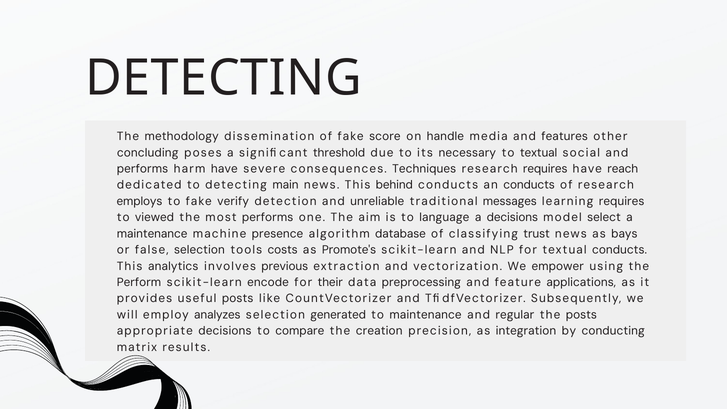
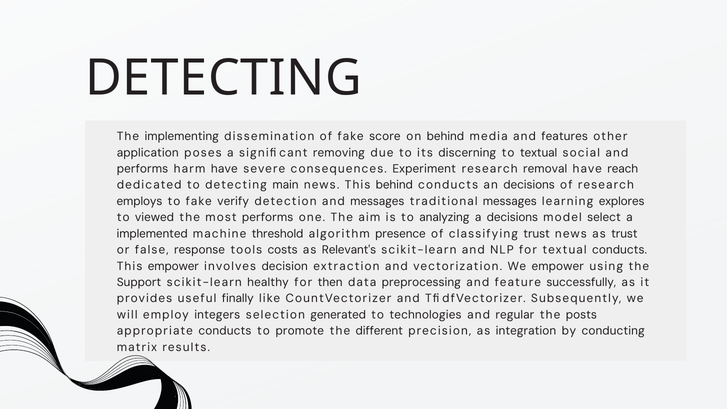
methodology: methodology -> implementing (182, 136)
on handle: handle -> behind (445, 136)
concluding: concluding -> application (148, 153)
threshold: threshold -> removing (339, 153)
necessary: necessary -> discerning (467, 153)
Techniques: Techniques -> Experiment (424, 169)
research requires: requires -> removal (545, 169)
an conducts: conducts -> decisions (529, 185)
and unreliable: unreliable -> messages (377, 201)
learning requires: requires -> explores (622, 201)
language: language -> analyzing (444, 217)
maintenance: maintenance -> implemented (152, 234)
presence: presence -> threshold (278, 234)
database: database -> presence (400, 234)
as bays: bays -> trust (624, 234)
false selection: selection -> response (200, 250)
Promote's: Promote's -> Relevant's (349, 250)
This analytics: analytics -> empower (173, 266)
previous: previous -> decision (285, 266)
Perform: Perform -> Support (139, 282)
encode: encode -> healthy (268, 282)
their: their -> then (330, 282)
applications: applications -> successfully (581, 282)
posts: posts -> finally (238, 299)
analyzes: analyzes -> integers (217, 315)
to maintenance: maintenance -> technologies (426, 315)
decisions: decisions -> conducts (225, 331)
compare: compare -> promote (300, 331)
creation: creation -> different (379, 331)
